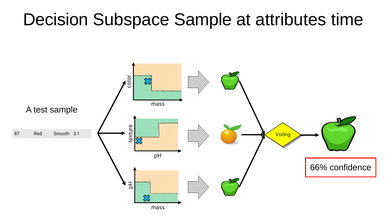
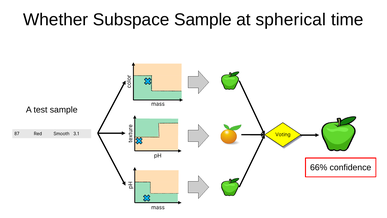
Decision: Decision -> Whether (56, 20)
attributes: attributes -> spherical (291, 20)
